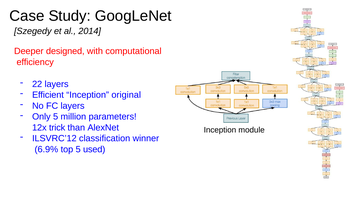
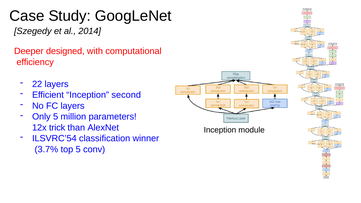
original: original -> second (126, 95)
ILSVRC’12: ILSVRC’12 -> ILSVRC’54 (54, 139)
6.9%: 6.9% -> 3.7% (46, 149)
used: used -> conv (94, 149)
